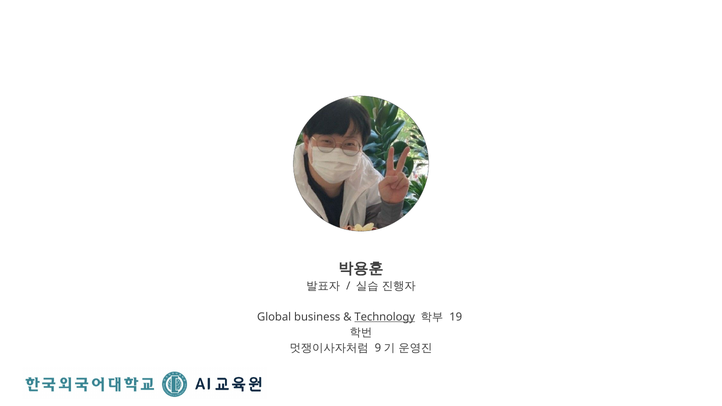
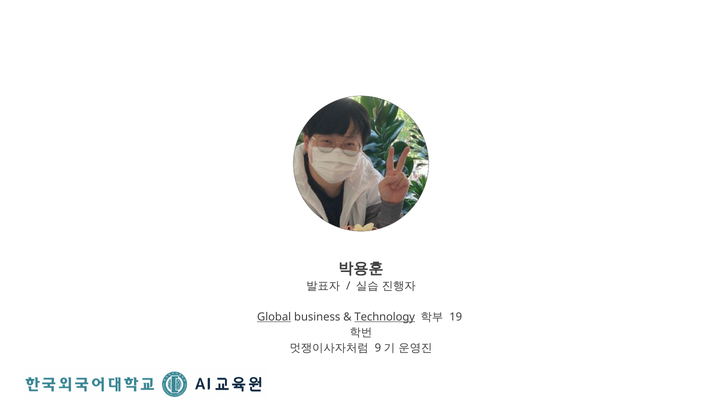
Global underline: none -> present (274, 317)
